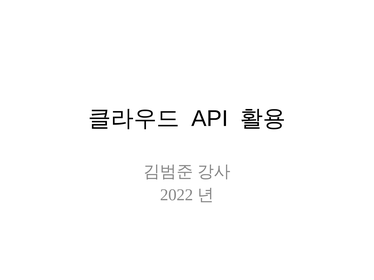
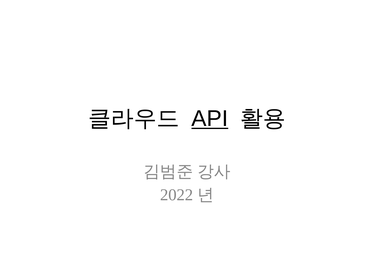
API underline: none -> present (210, 119)
